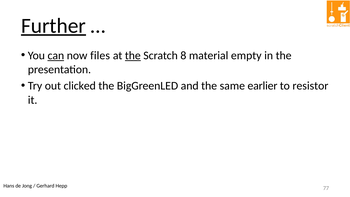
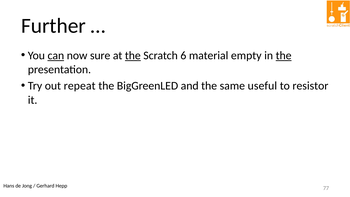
Further underline: present -> none (53, 26)
files: files -> sure (100, 56)
8: 8 -> 6 (183, 56)
the underline: none -> present (284, 56)
clicked: clicked -> repeat (80, 86)
earlier: earlier -> useful (262, 86)
